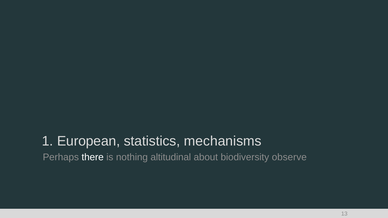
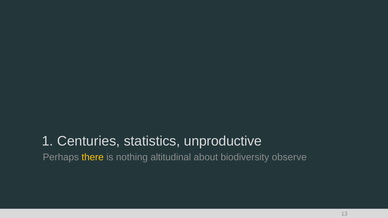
European: European -> Centuries (89, 141)
mechanisms: mechanisms -> unproductive (223, 141)
there colour: white -> yellow (93, 157)
